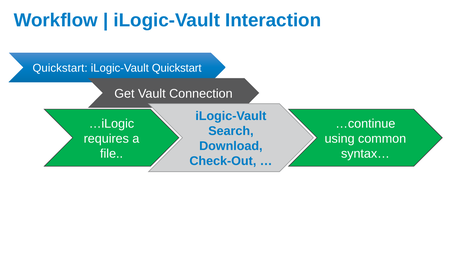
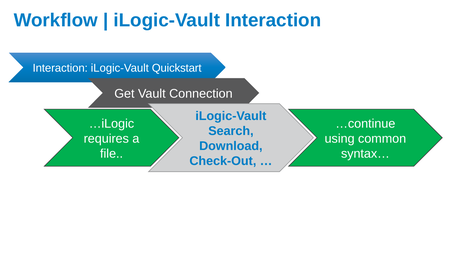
Quickstart: Quickstart -> Interaction (60, 68)
